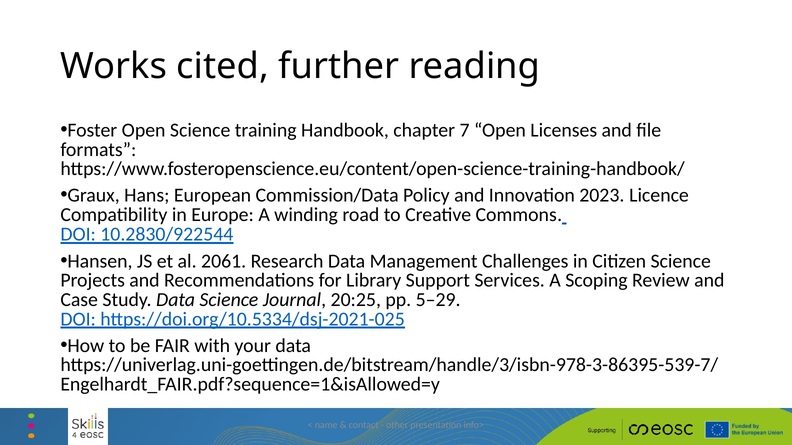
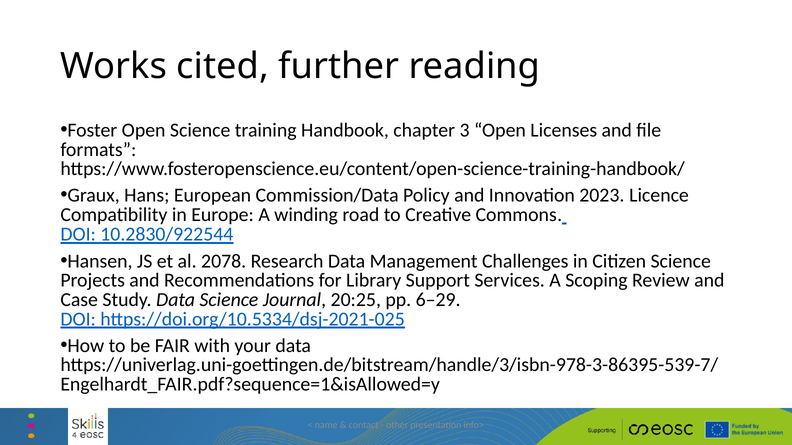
7: 7 -> 3 (465, 130)
2061: 2061 -> 2078 (224, 261)
5–29: 5–29 -> 6–29 (438, 300)
